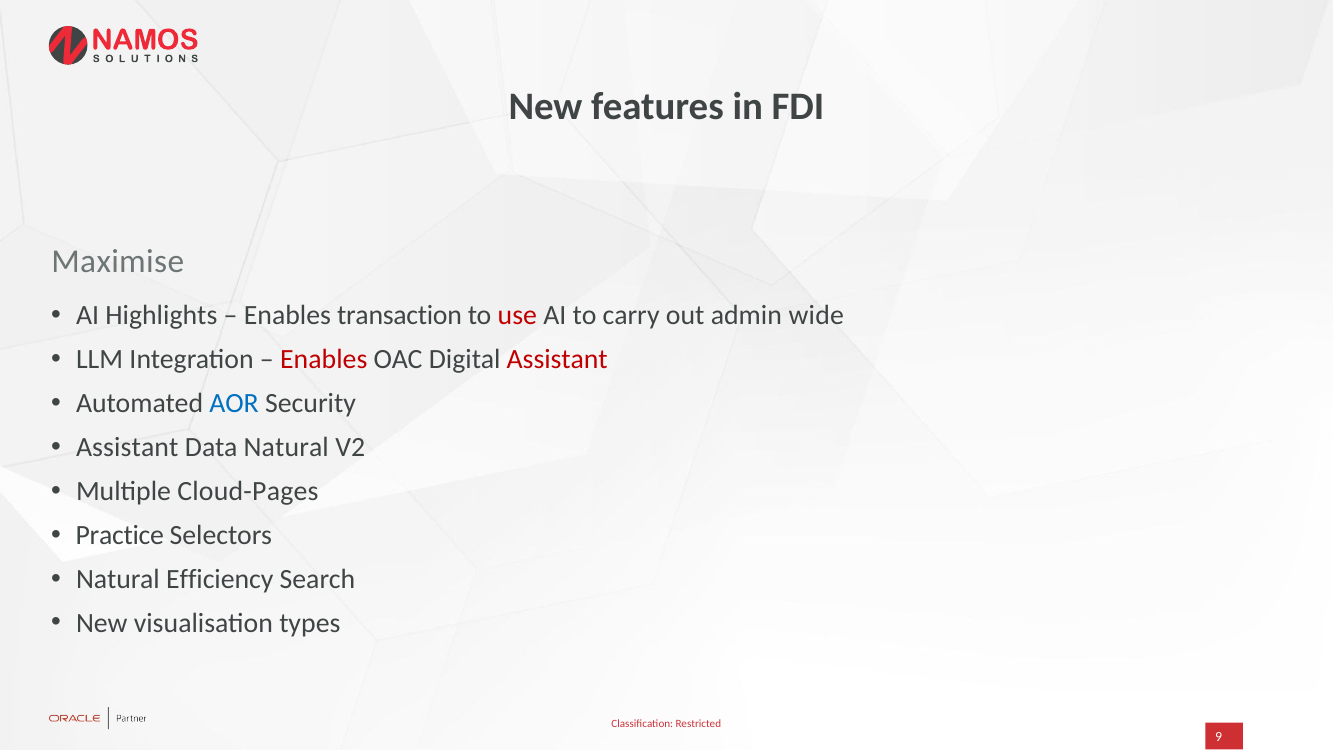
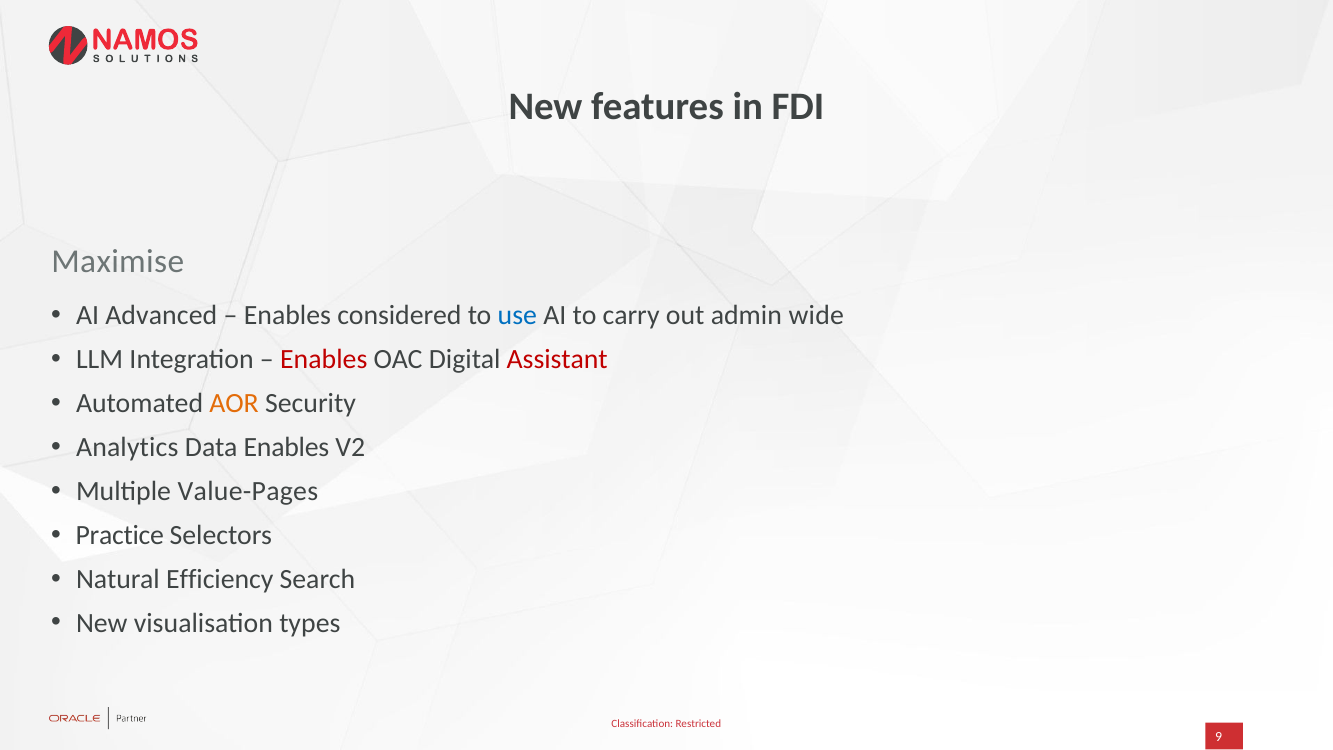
Highlights: Highlights -> Advanced (161, 316)
transaction: transaction -> considered (399, 316)
use colour: red -> blue (517, 316)
AOR colour: blue -> orange (234, 403)
Assistant: Assistant -> Analytics (127, 447)
Data Natural: Natural -> Enables (286, 447)
Cloud-Pages: Cloud-Pages -> Value-Pages (248, 491)
